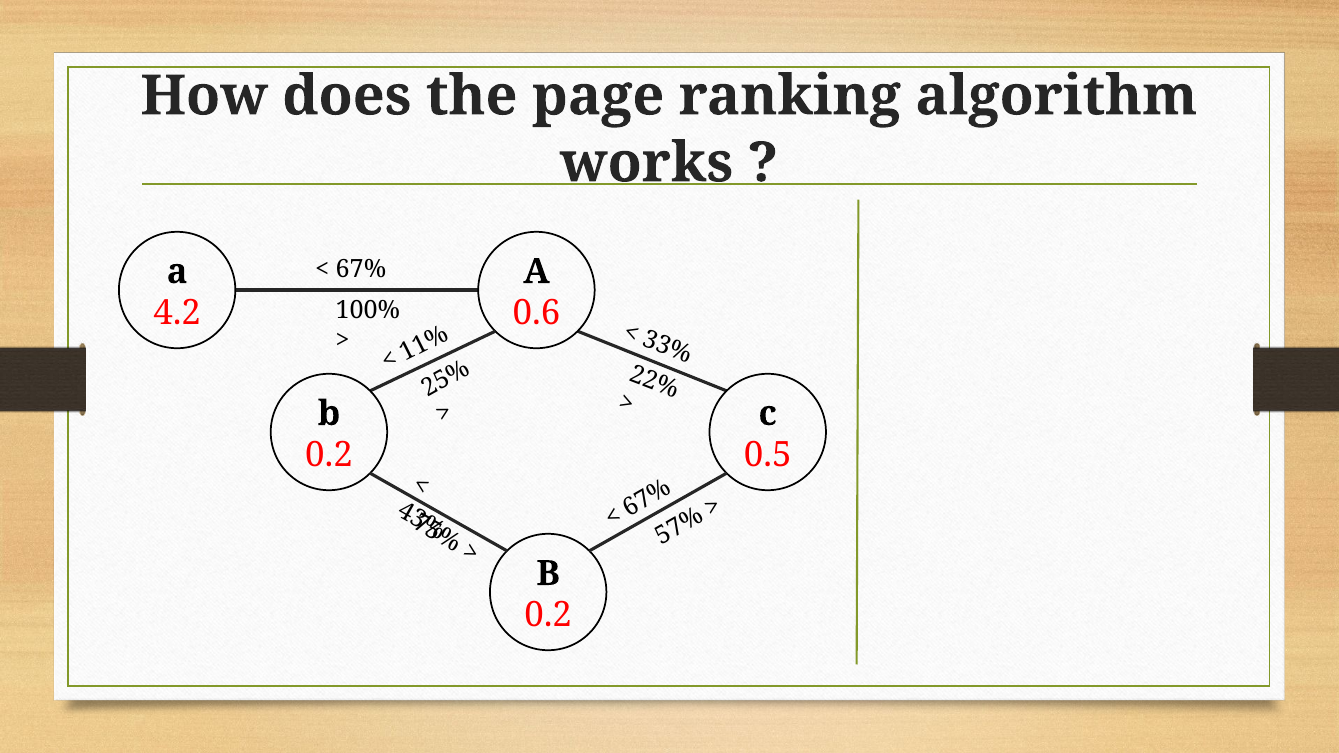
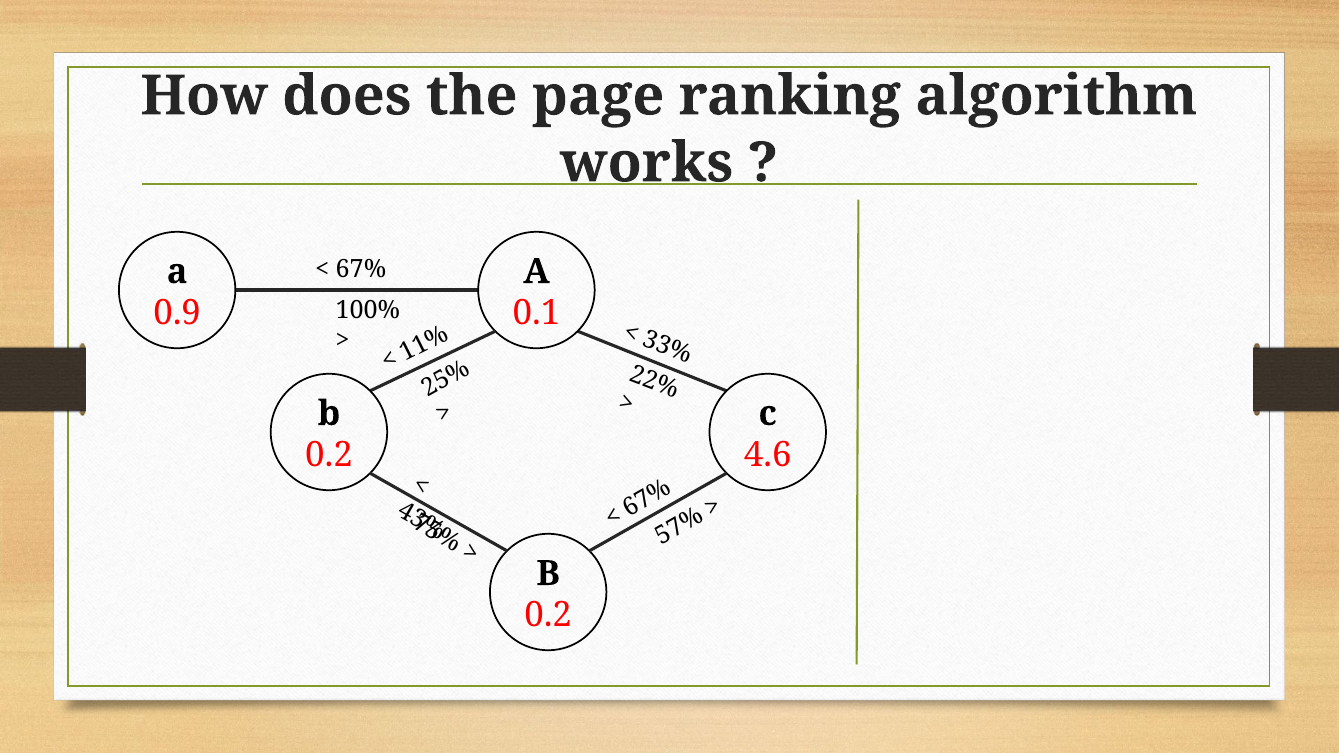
4.2: 4.2 -> 0.9 (177, 313)
0.6: 0.6 -> 0.1 (536, 313)
0.5: 0.5 -> 4.6 (768, 455)
